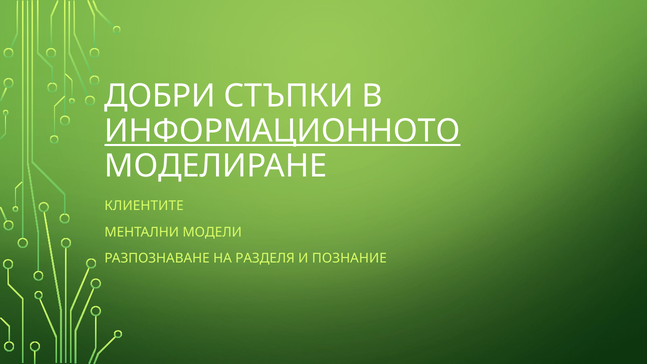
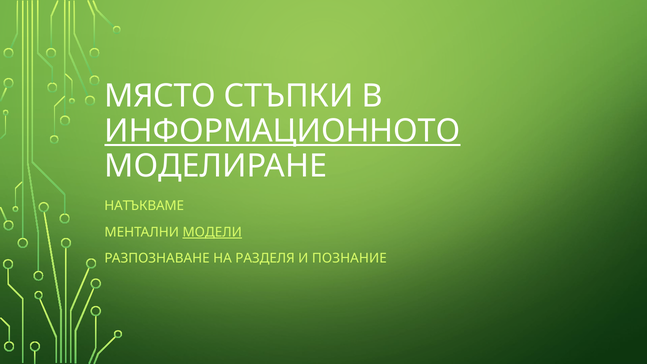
ДОБРИ: ДОБРИ -> МЯСТО (160, 96)
КЛИЕНТИТЕ: КЛИЕНТИТЕ -> НАТЪКВАМЕ (144, 206)
МОДЕЛИ underline: none -> present (212, 232)
